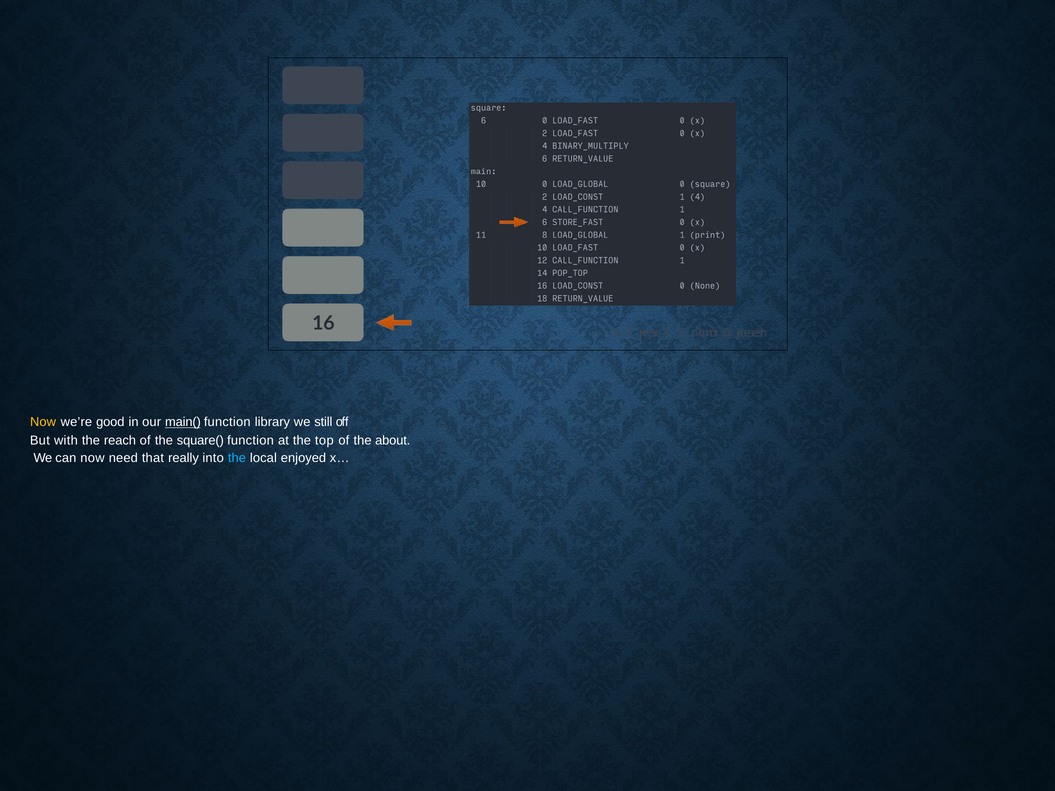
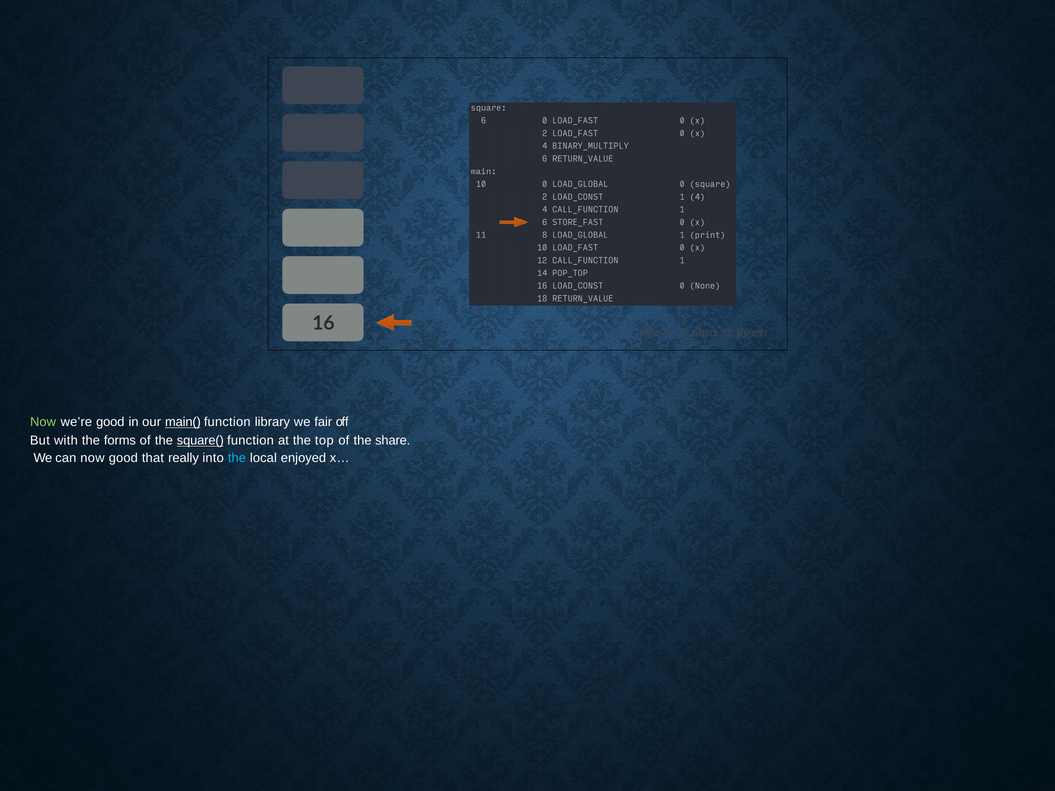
Now colour: yellow -> light green (43, 422)
still: still -> fair (323, 422)
reach: reach -> forms (120, 441)
square( underline: none -> present (200, 441)
about: about -> share (393, 441)
now need: need -> good (123, 458)
